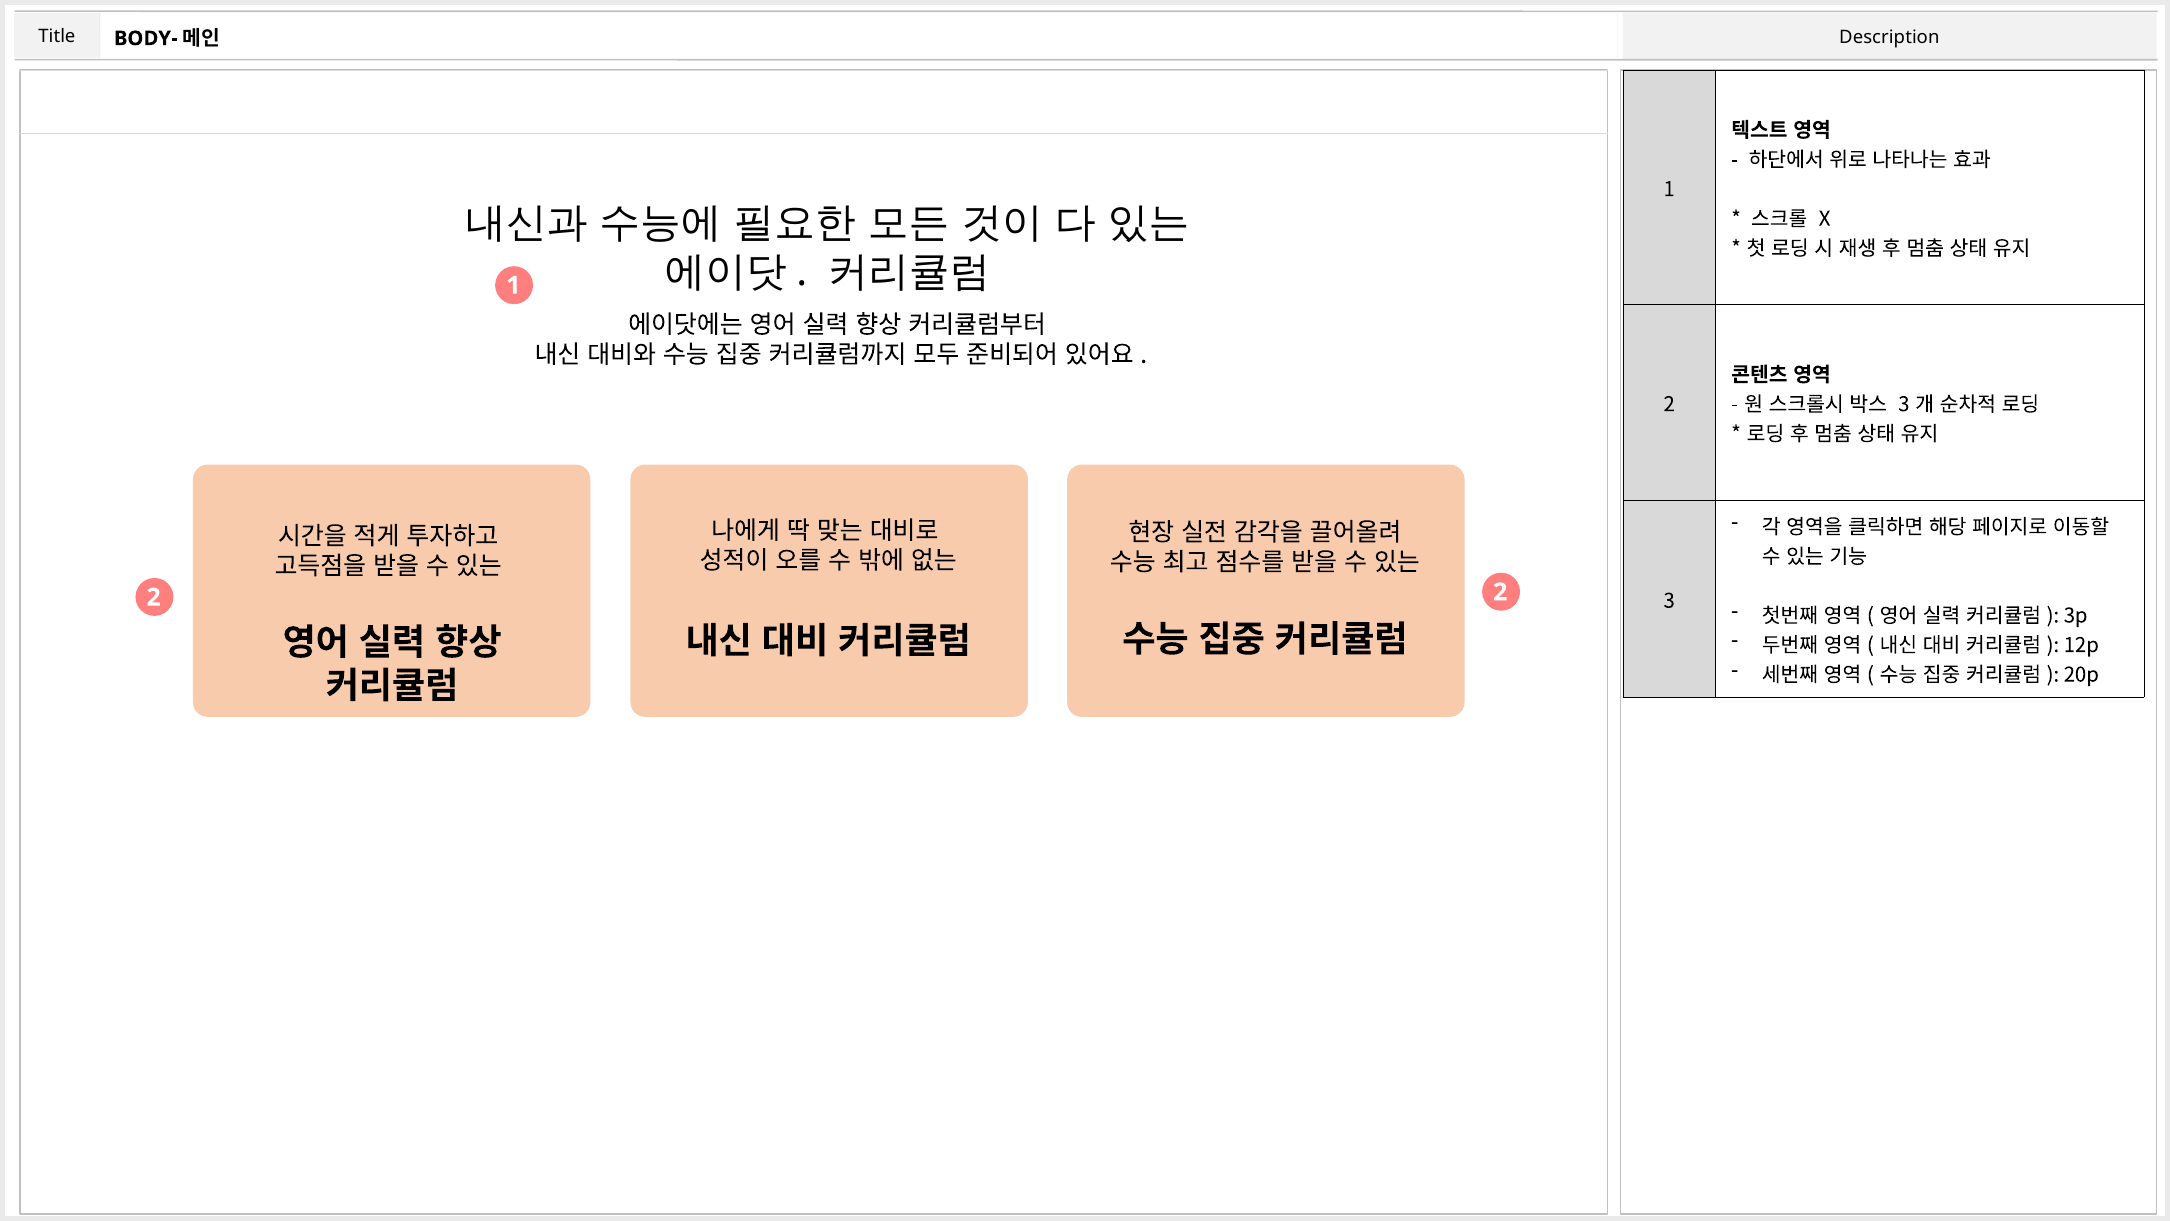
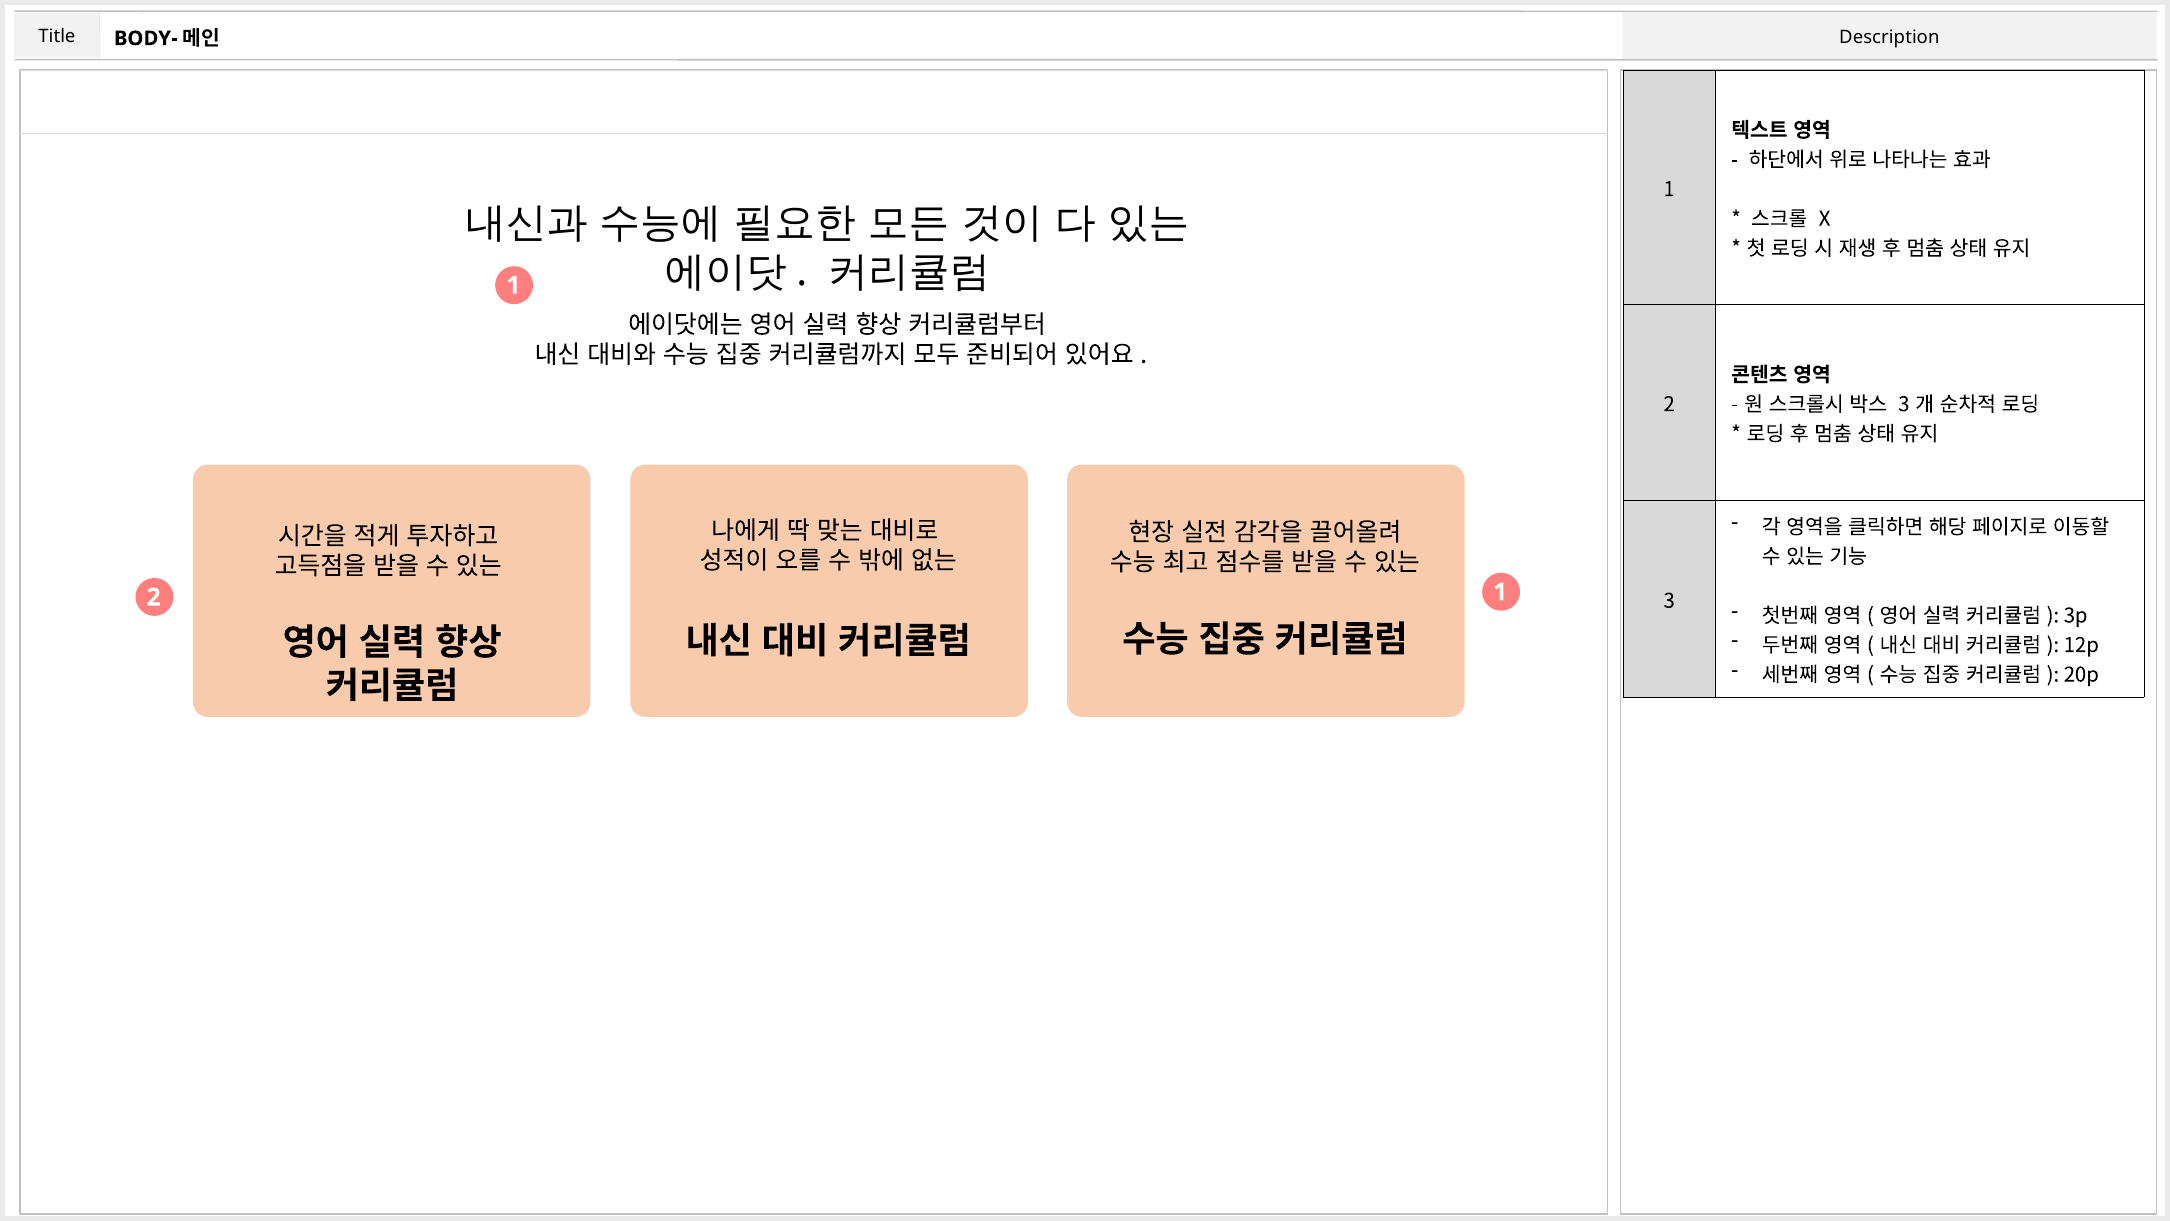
2 2: 2 -> 1 (1500, 592)
